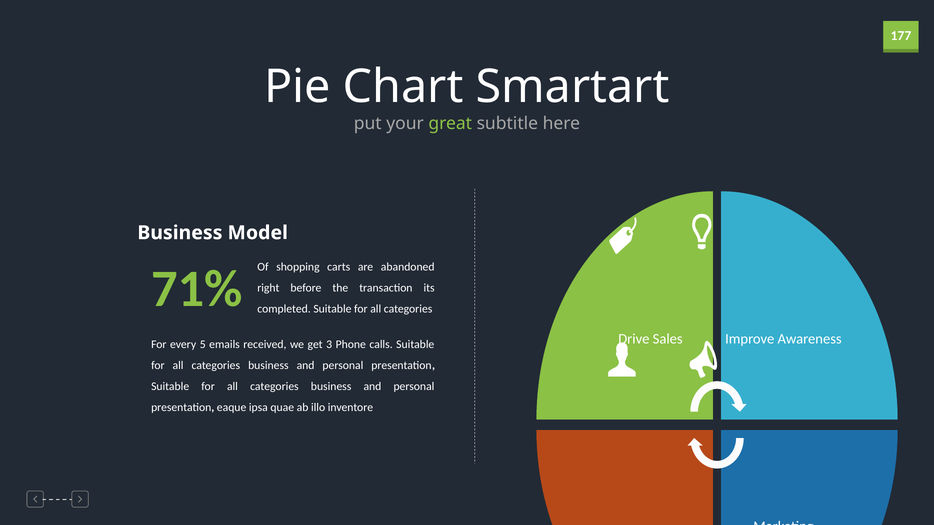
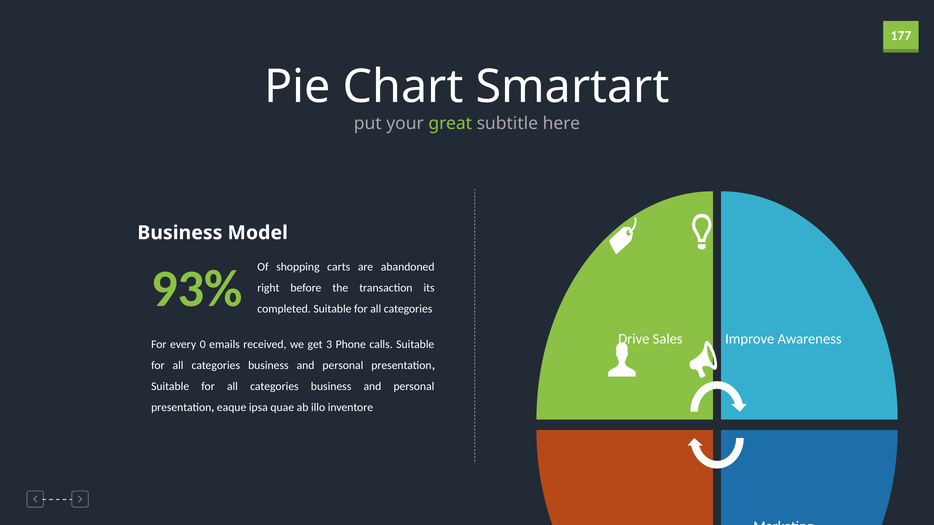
71%: 71% -> 93% (197, 289)
5: 5 -> 0 (203, 345)
